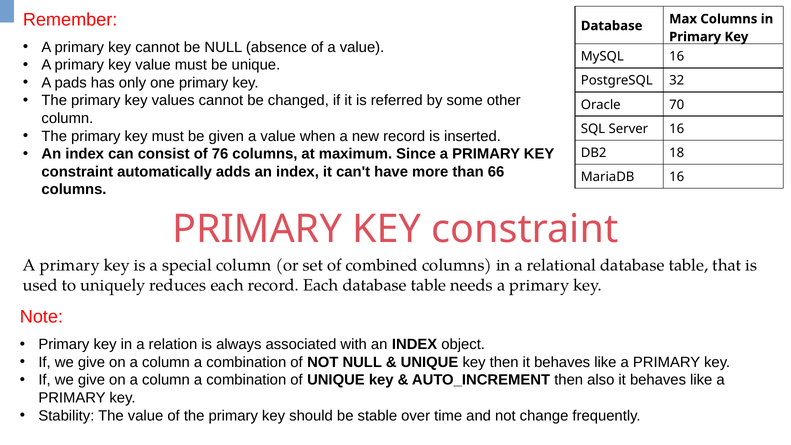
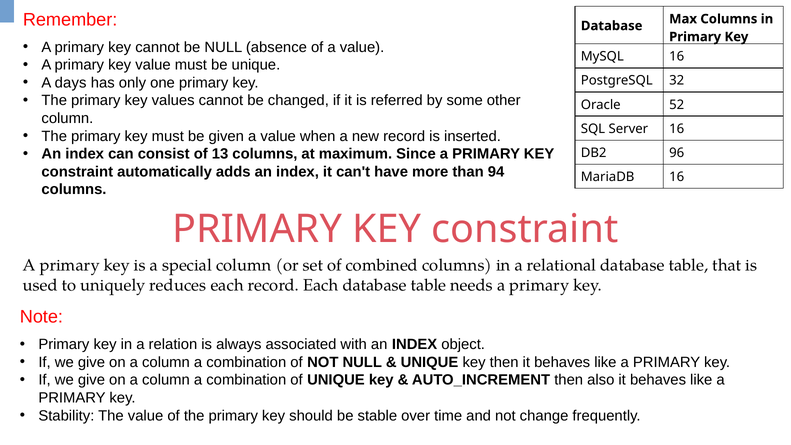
pads: pads -> days (71, 83)
70: 70 -> 52 (677, 105)
76: 76 -> 13 (220, 154)
18: 18 -> 96 (677, 153)
66: 66 -> 94 (496, 172)
